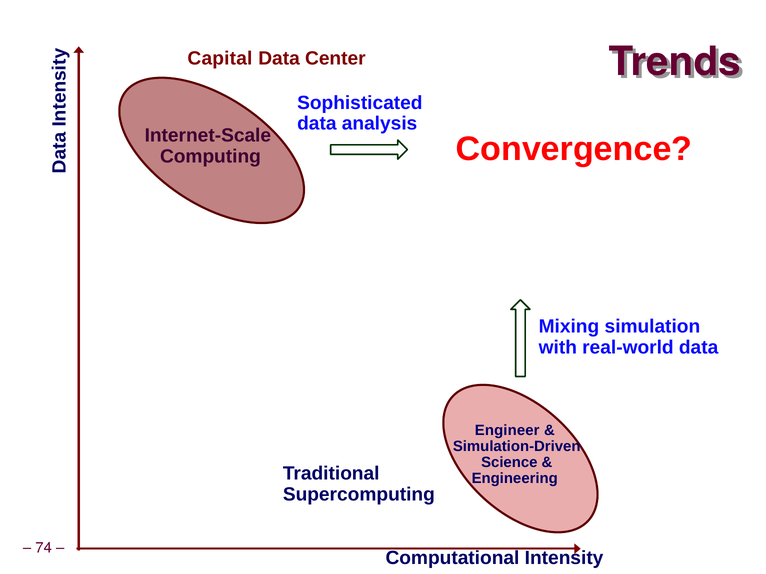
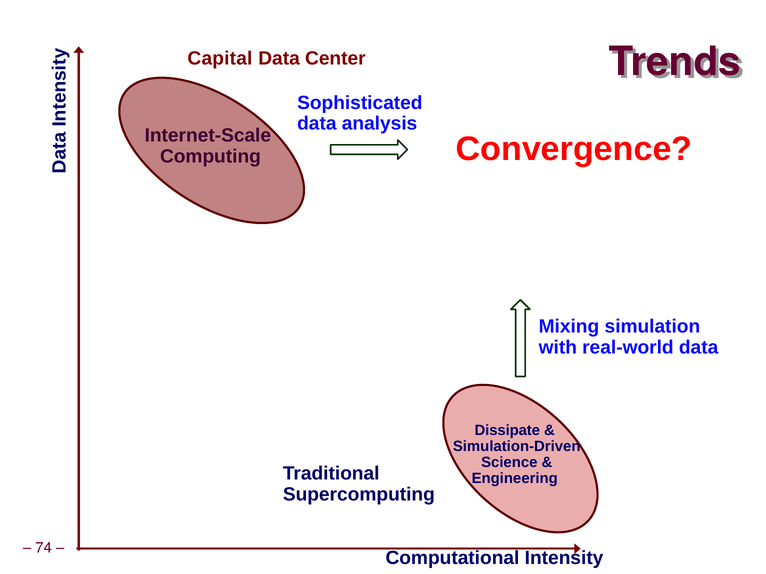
Engineer: Engineer -> Dissipate (507, 431)
